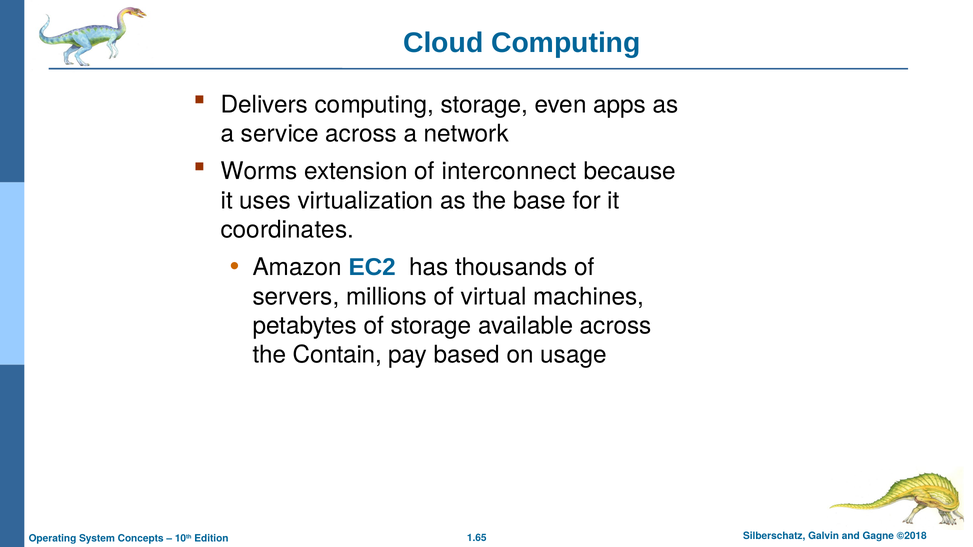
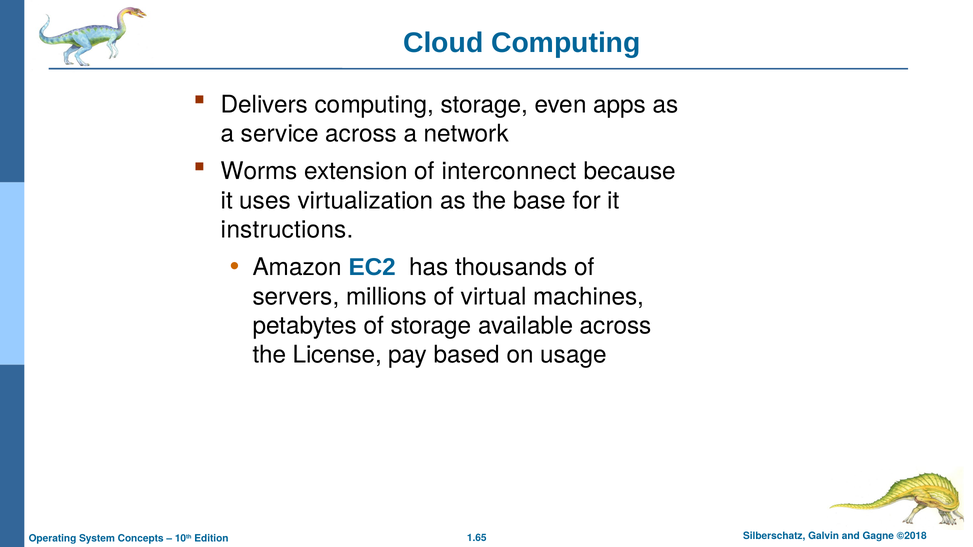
coordinates: coordinates -> instructions (287, 230)
Contain: Contain -> License (337, 355)
